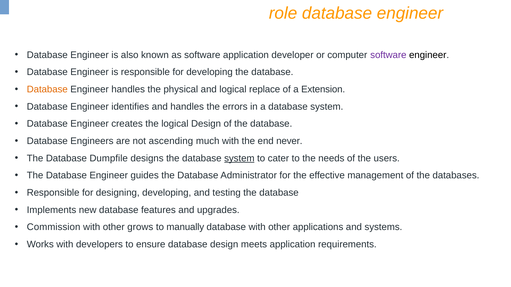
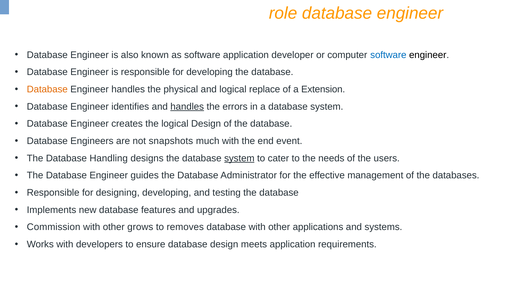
software colour: purple -> blue (388, 55)
handles underline: none -> present (187, 107)
ascending: ascending -> snapshots (171, 141)
never: never -> event (289, 141)
Dumpfile: Dumpfile -> Handling (109, 158)
manually: manually -> removes (185, 227)
